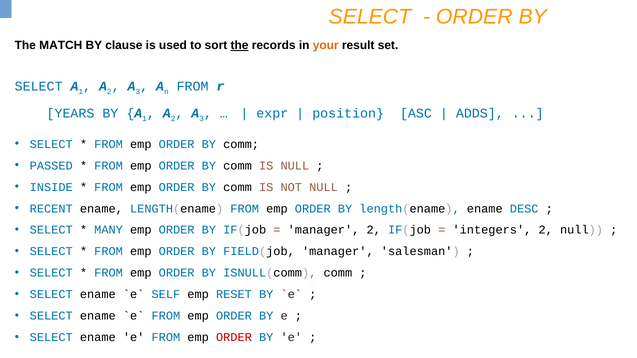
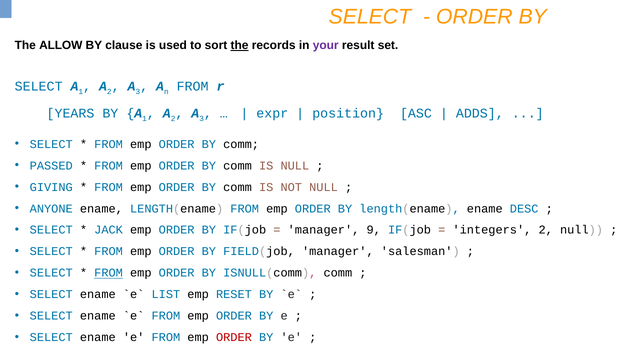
MATCH: MATCH -> ALLOW (61, 45)
your colour: orange -> purple (326, 45)
INSIDE: INSIDE -> GIVING (51, 187)
RECENT: RECENT -> ANYONE (51, 209)
MANY: MANY -> JACK (109, 230)
manager 2: 2 -> 9 (374, 230)
FROM underline: none -> present (109, 273)
SELF: SELF -> LIST (166, 295)
